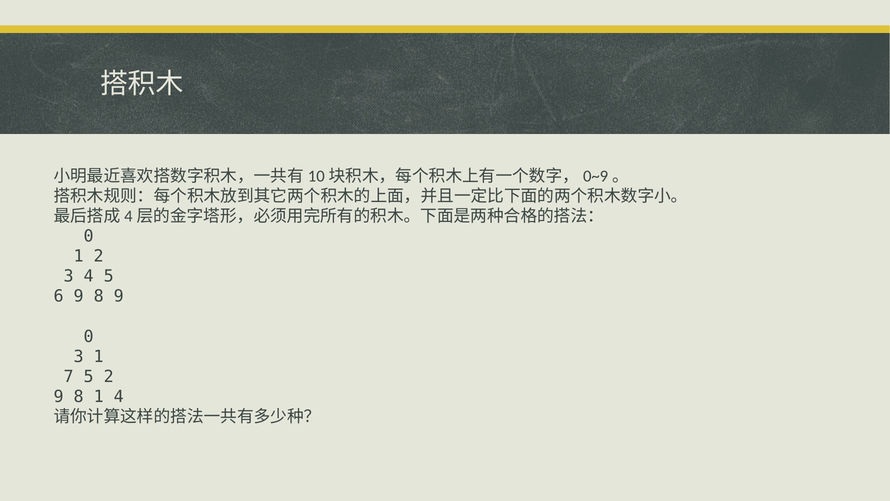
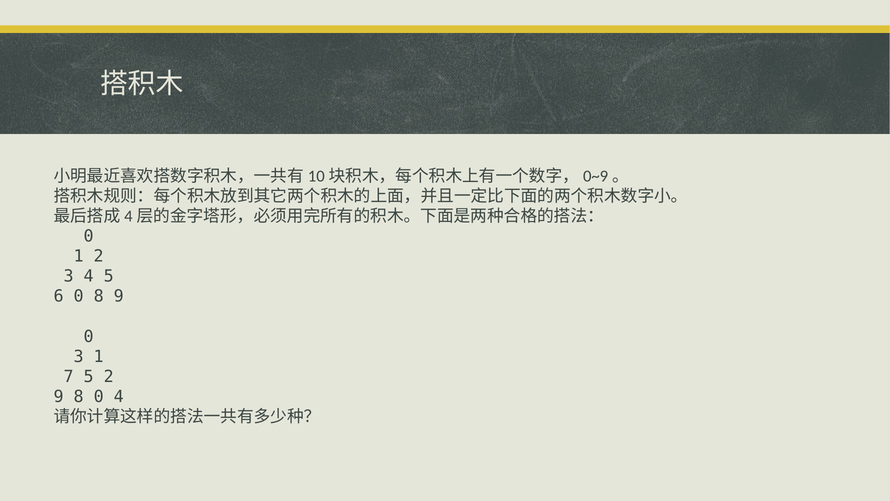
6 9: 9 -> 0 (79, 296)
8 1: 1 -> 0 (99, 396)
